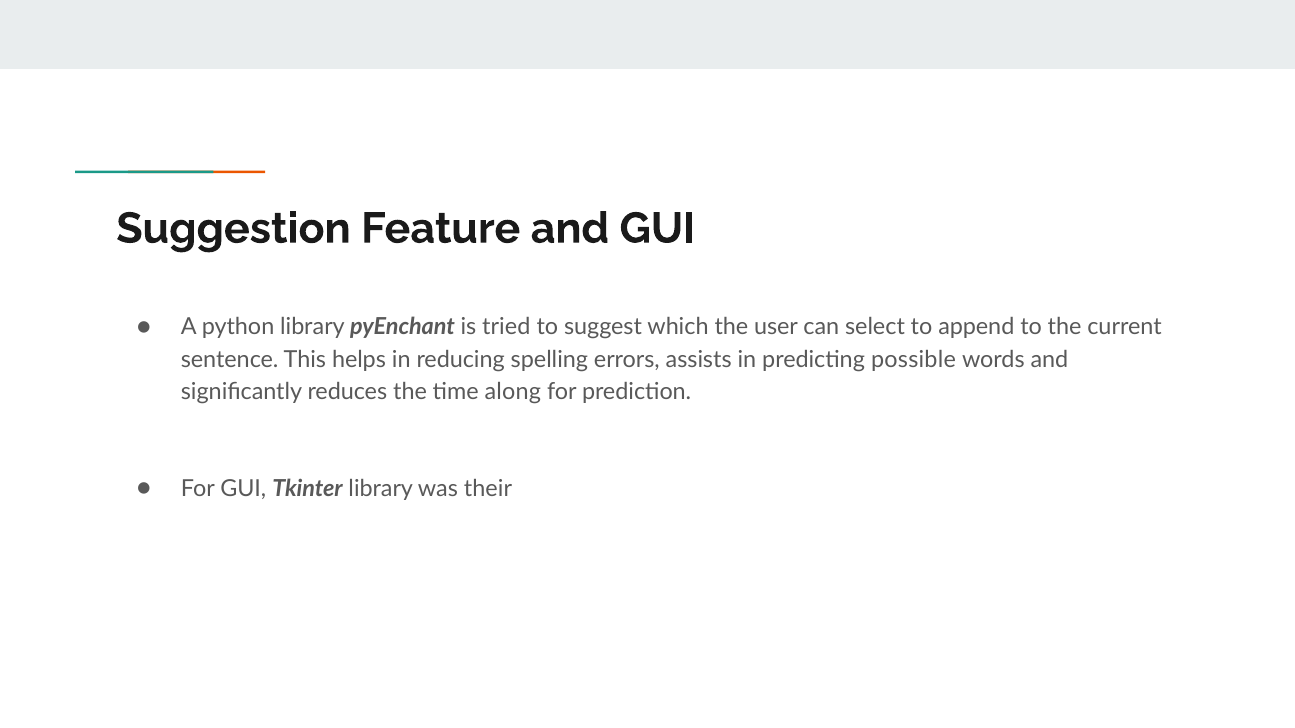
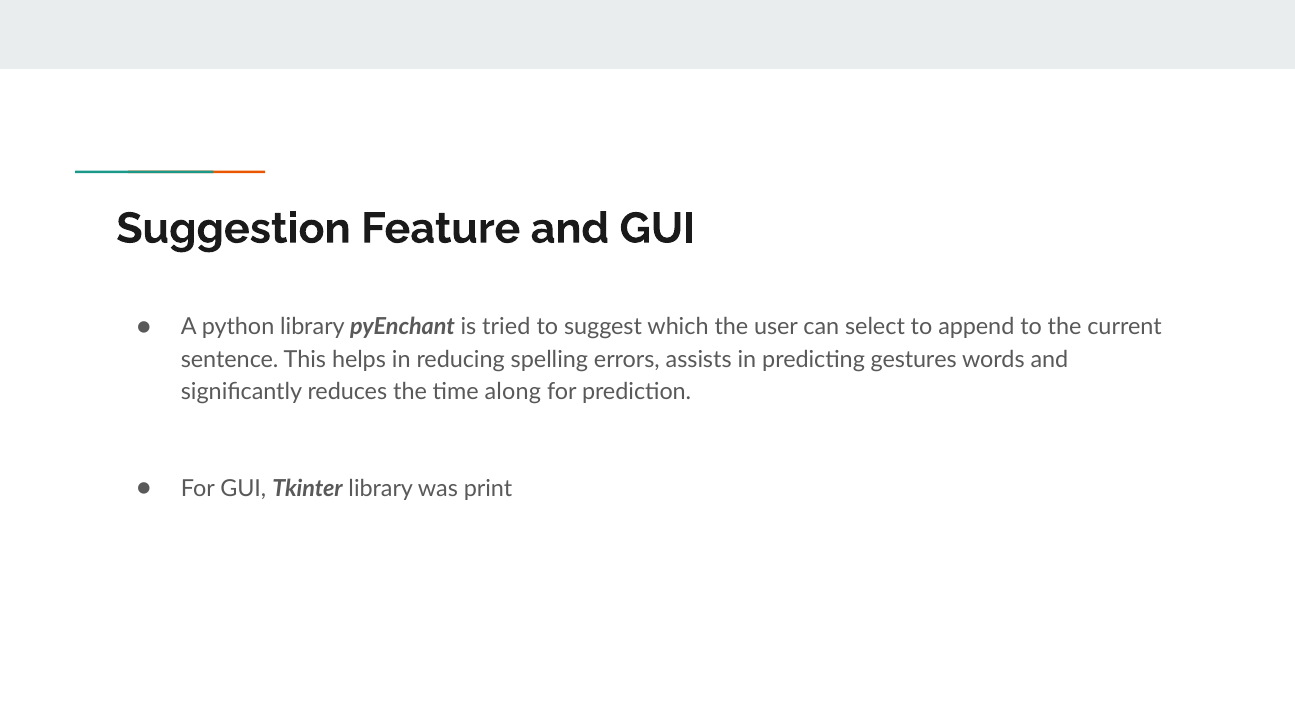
possible: possible -> gestures (914, 360)
their: their -> print (488, 489)
